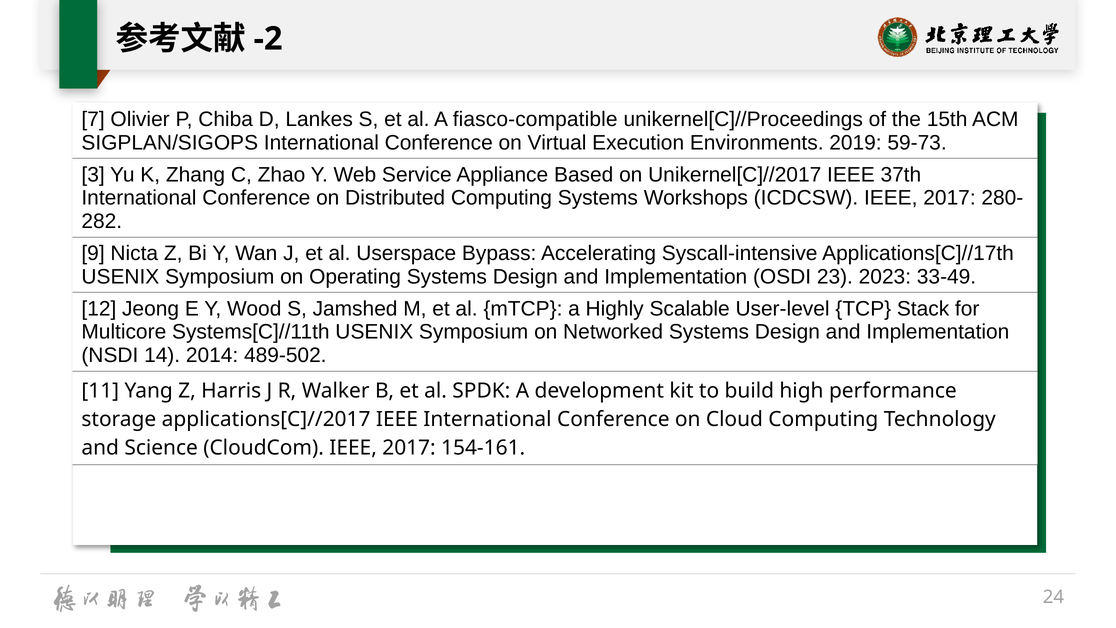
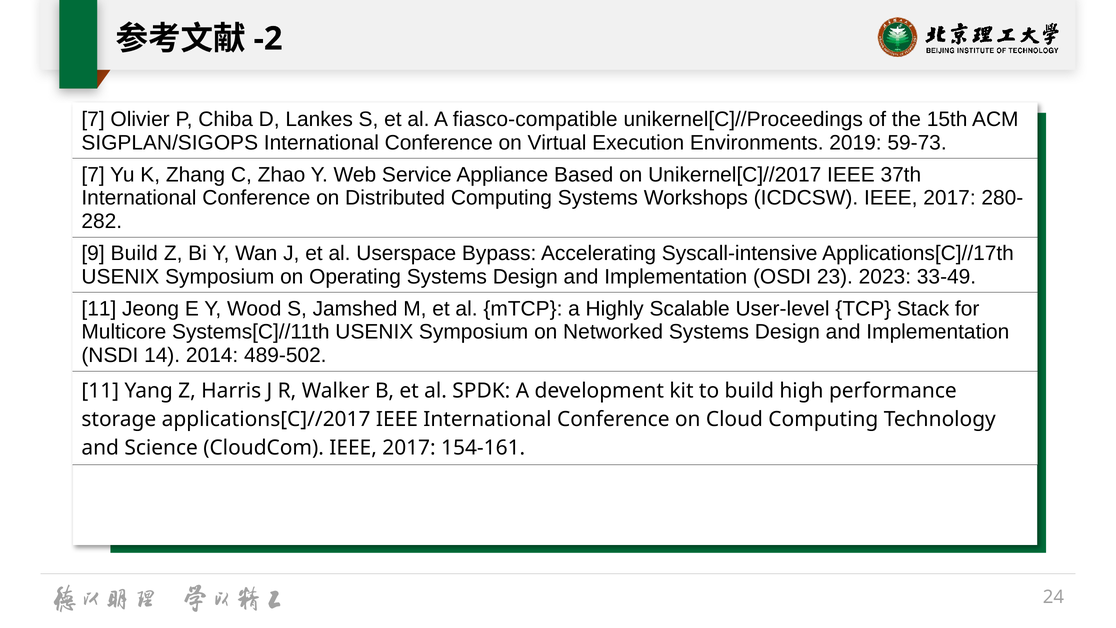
3: 3 -> 7 (93, 175)
9 Nicta: Nicta -> Build (134, 253)
12: 12 -> 11 (99, 308)
